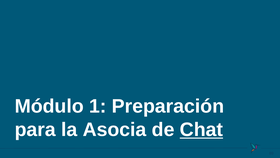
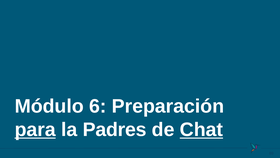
1: 1 -> 6 (98, 106)
para underline: none -> present (35, 129)
Asocia: Asocia -> Padres (115, 129)
